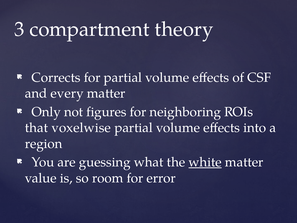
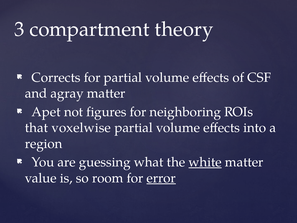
every: every -> agray (67, 93)
Only: Only -> Apet (46, 112)
error underline: none -> present (161, 178)
